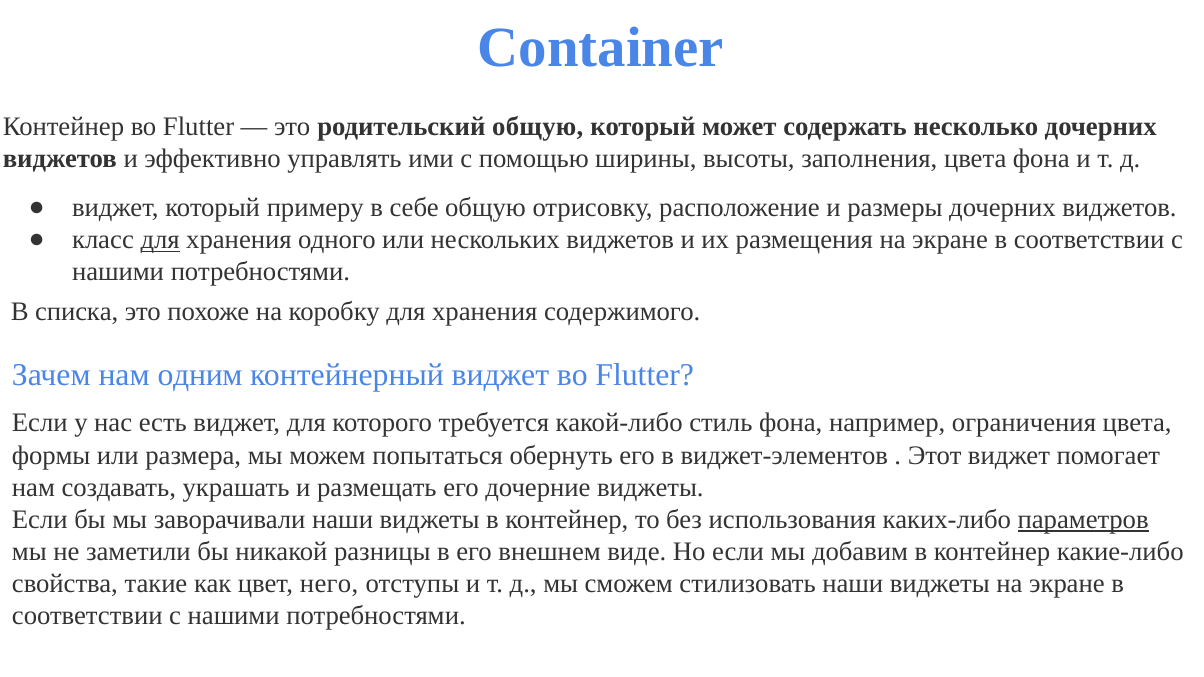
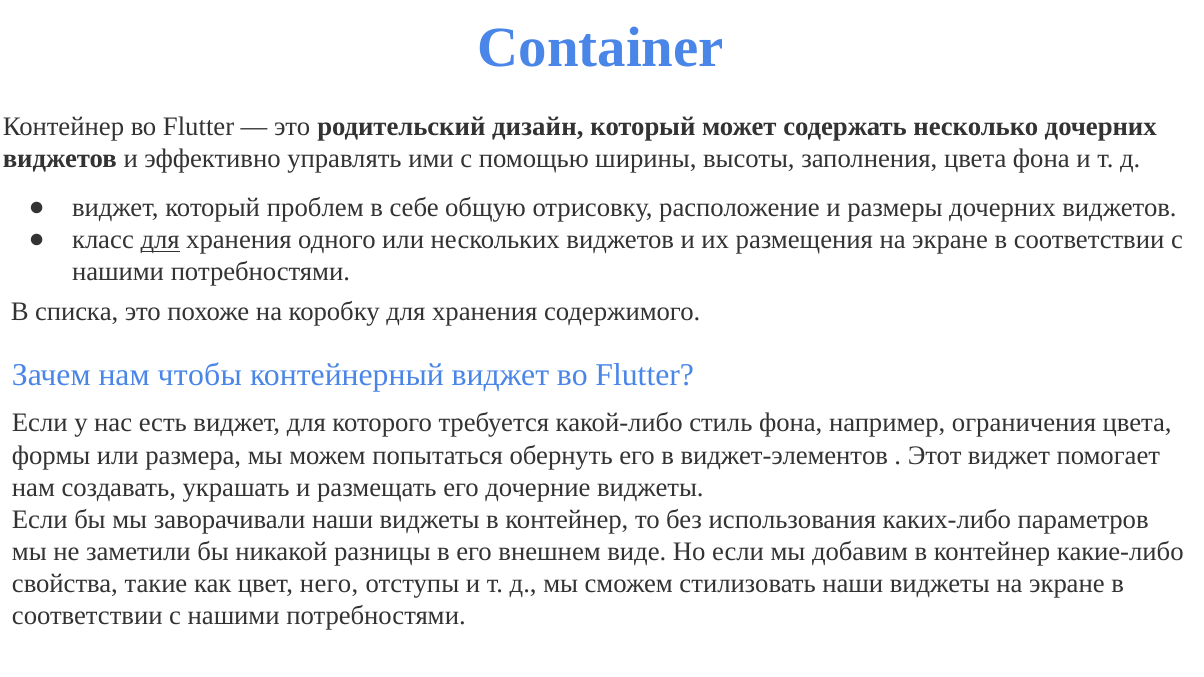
родительский общую: общую -> дизайн (538, 127)
примеру: примеру -> проблем (315, 208)
одним: одним -> чтобы (200, 375)
параметров underline: present -> none (1083, 520)
